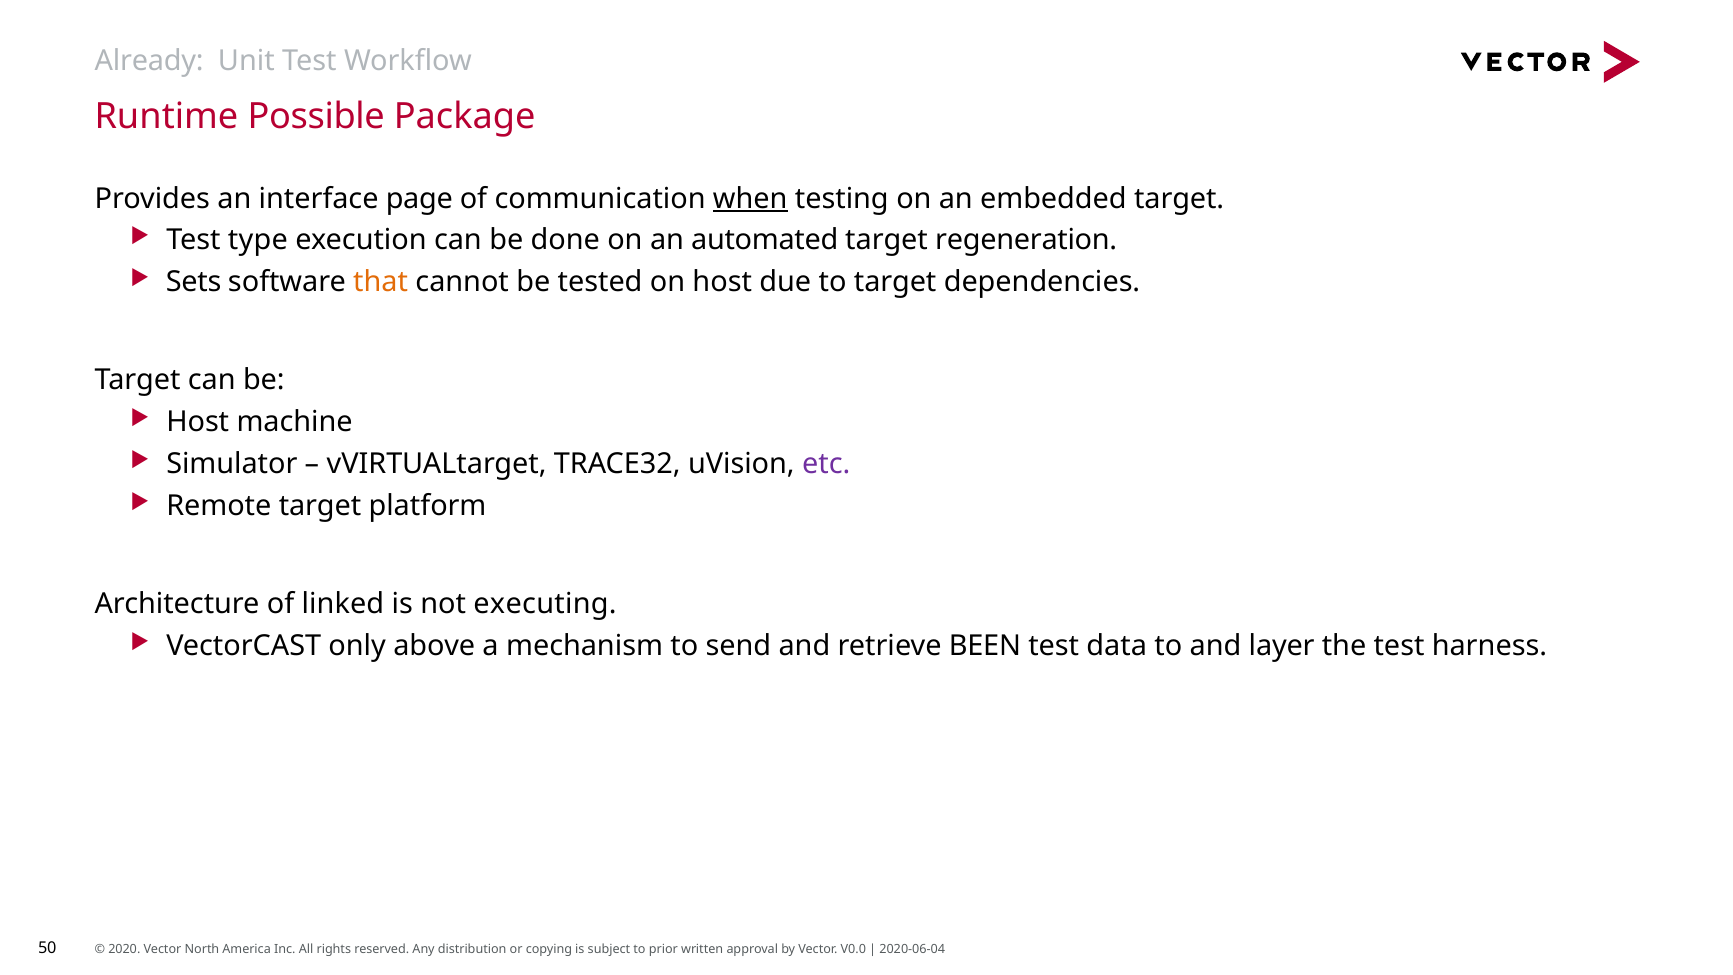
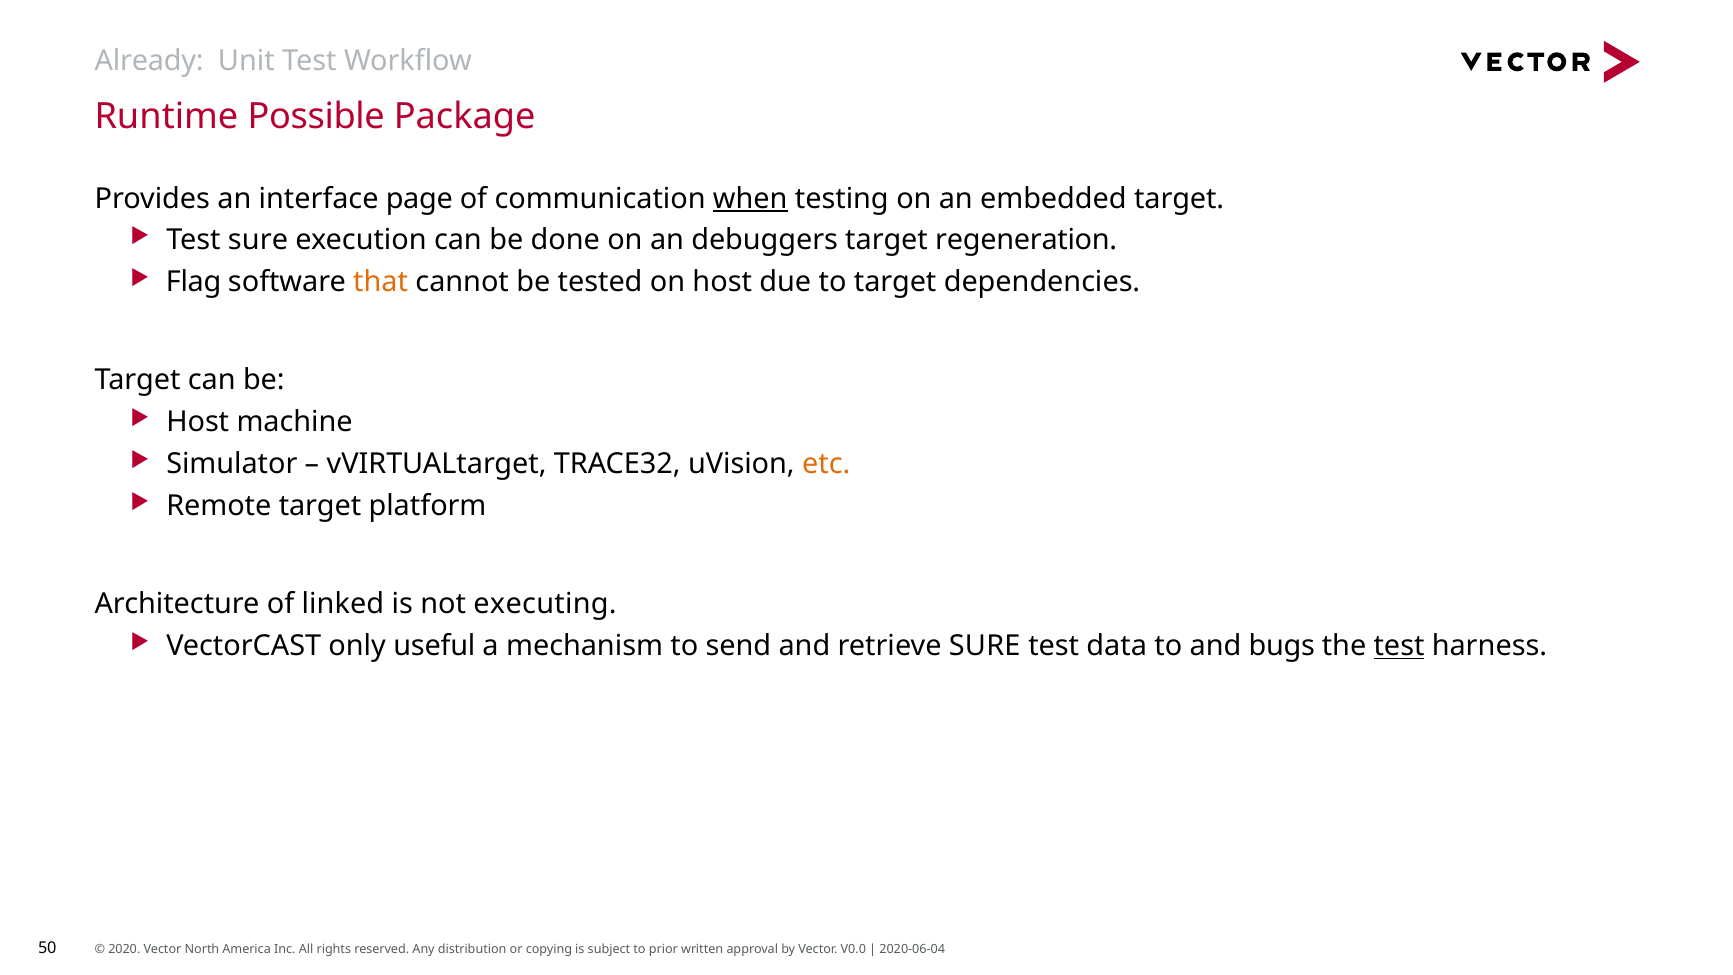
Test type: type -> sure (258, 240)
automated: automated -> debuggers (765, 240)
Sets: Sets -> Flag (194, 282)
etc colour: purple -> orange (826, 464)
above: above -> useful (434, 646)
retrieve BEEN: BEEN -> SURE (985, 646)
layer: layer -> bugs (1282, 646)
test underline: none -> present (1399, 646)
